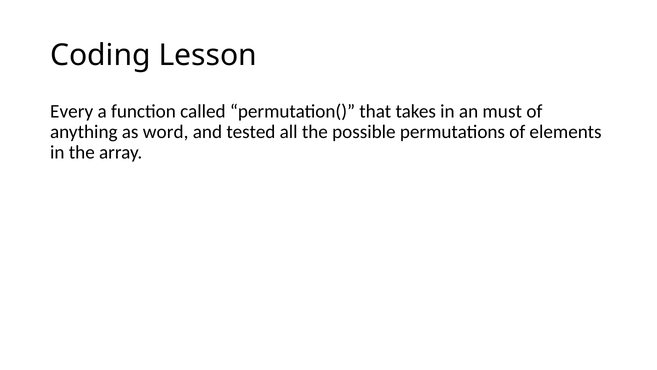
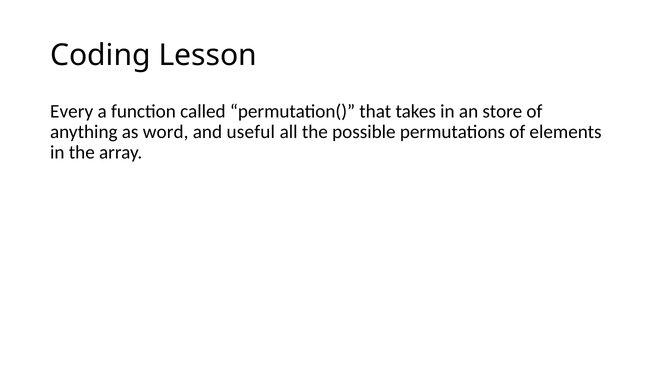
must: must -> store (502, 111)
tested: tested -> useful (251, 132)
